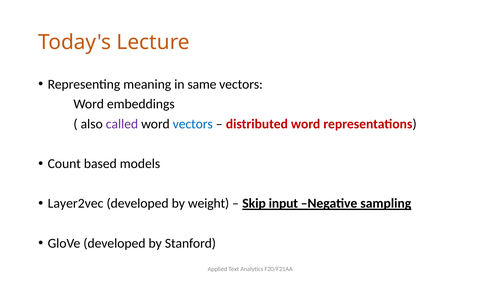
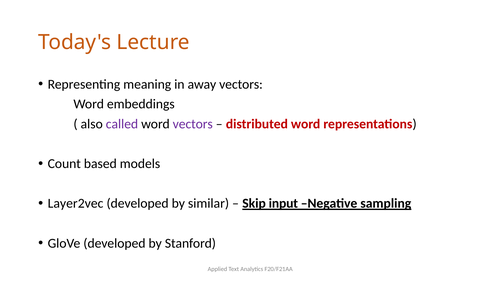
same: same -> away (202, 84)
vectors colour: blue -> purple (193, 124)
weight: weight -> similar (209, 204)
